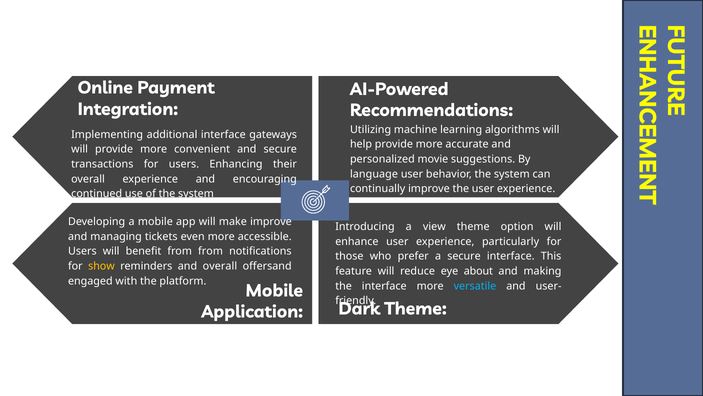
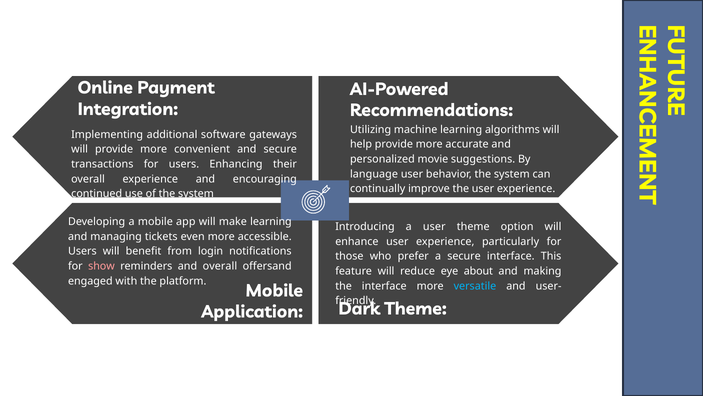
additional interface: interface -> software (223, 134)
make improve: improve -> learning (271, 221)
a view: view -> user (434, 226)
from from: from -> login (211, 251)
show colour: yellow -> pink (101, 266)
